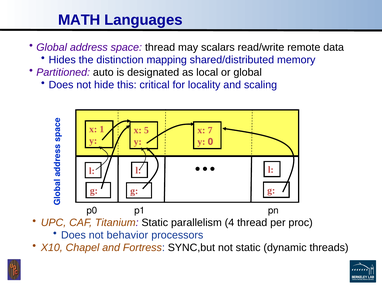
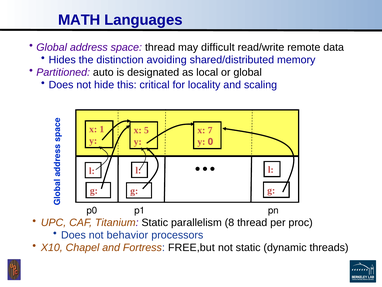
scalars: scalars -> difficult (218, 47)
mapping: mapping -> avoiding (167, 60)
4: 4 -> 8 (229, 222)
SYNC,but: SYNC,but -> FREE,but (191, 247)
